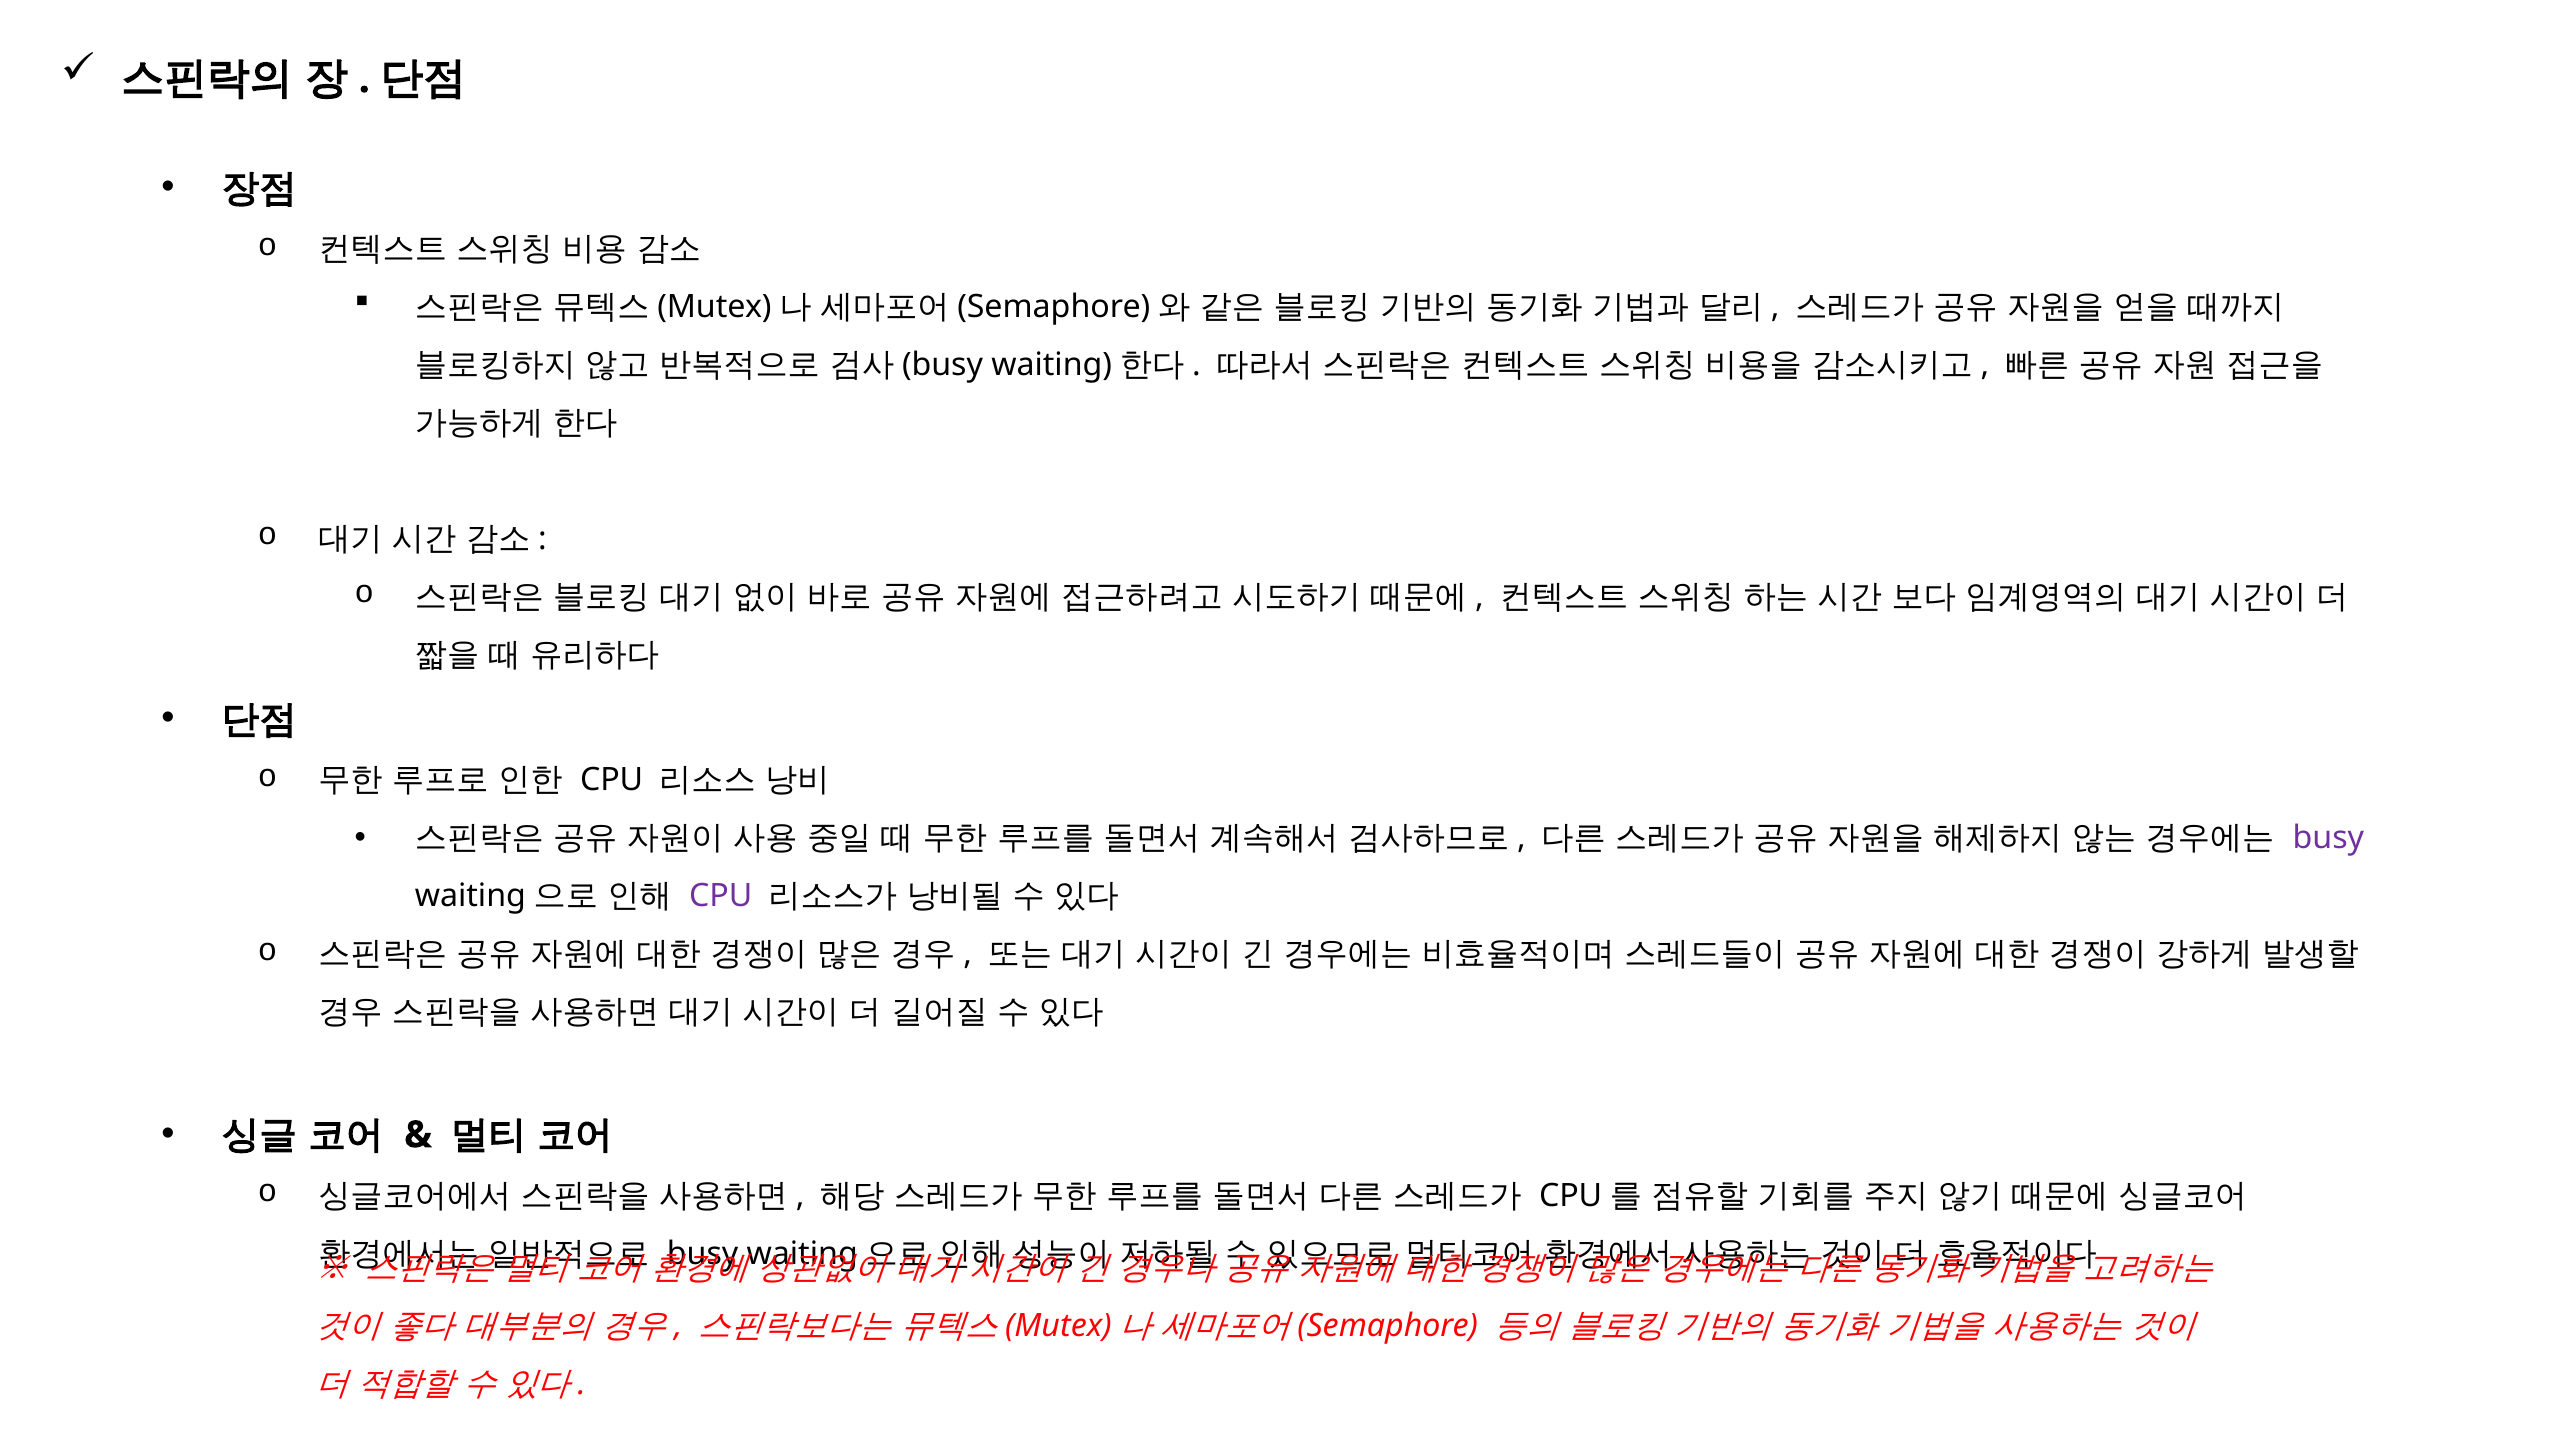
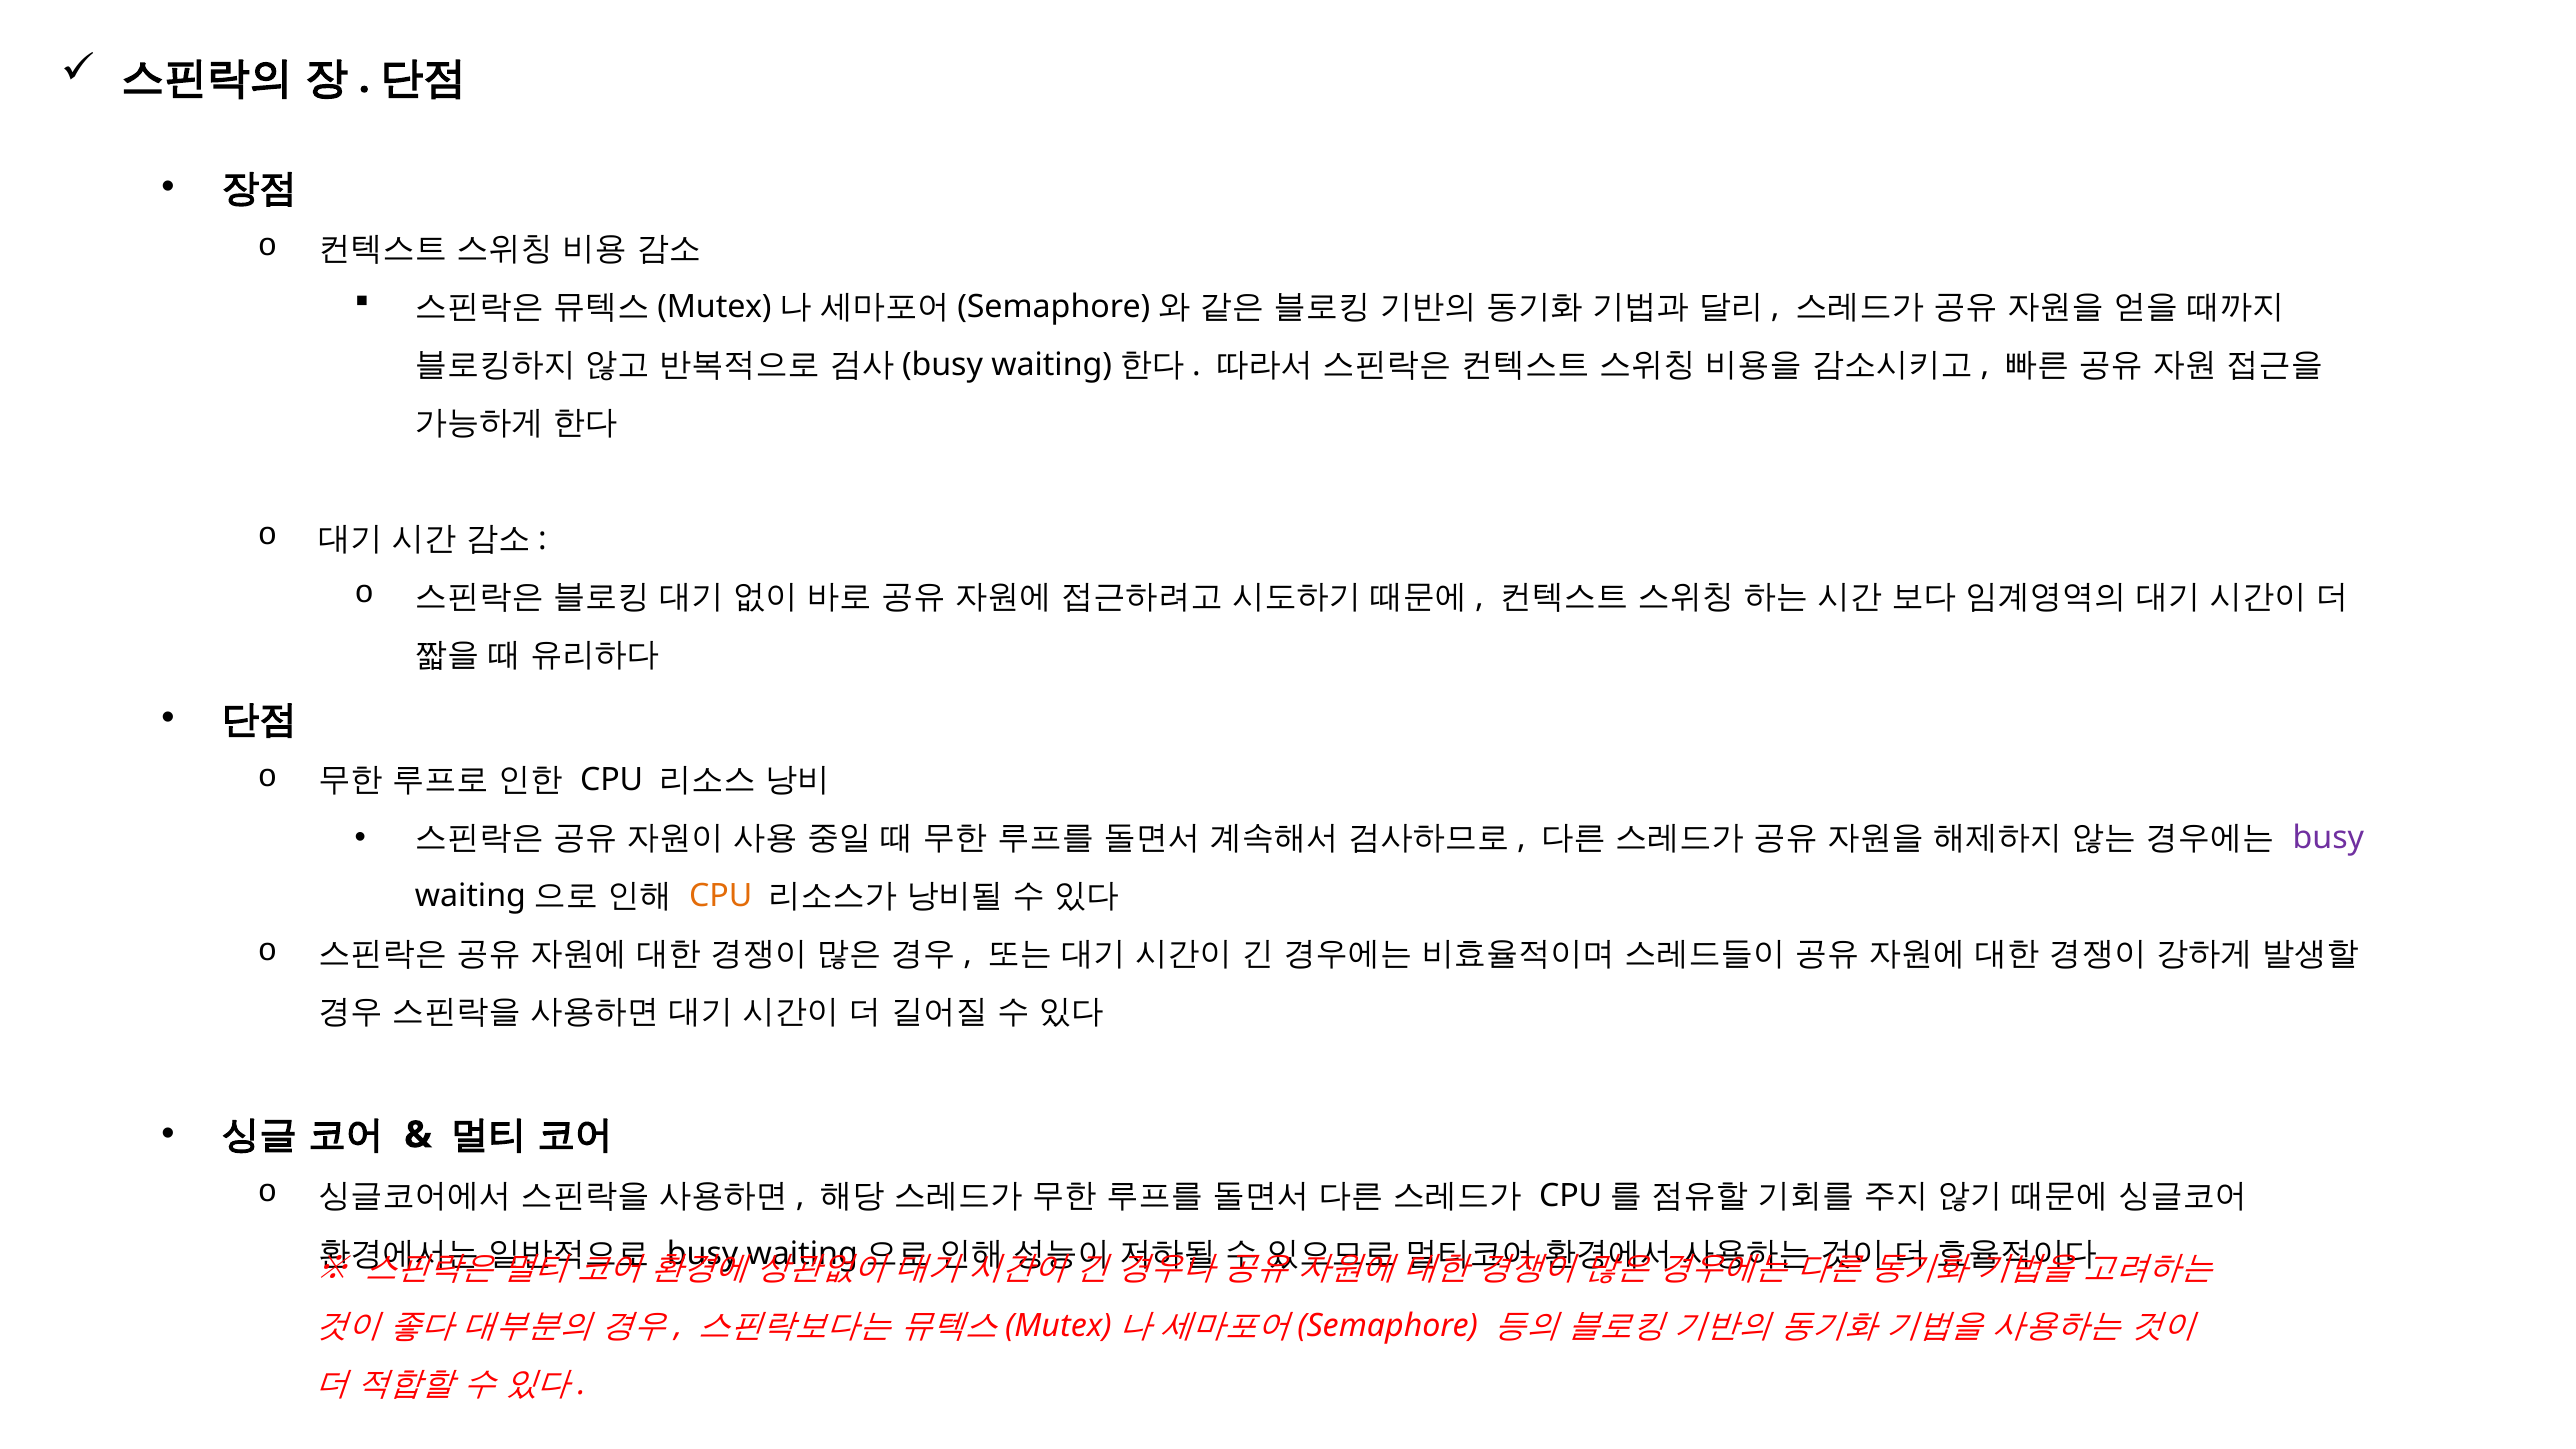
CPU colour: purple -> orange (721, 896)
